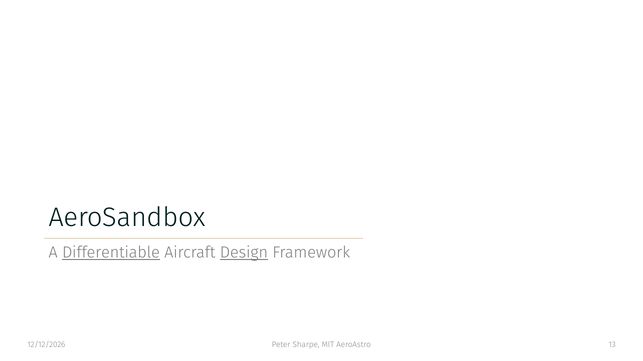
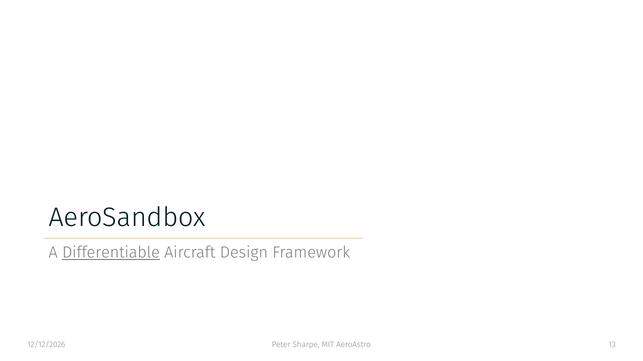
Design underline: present -> none (244, 253)
